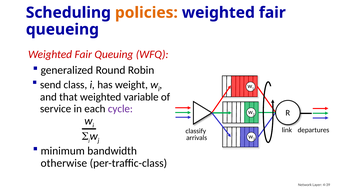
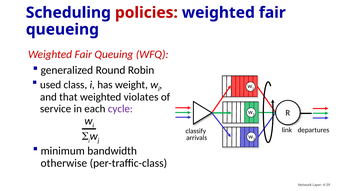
policies colour: orange -> red (146, 13)
send: send -> used (51, 85)
variable: variable -> violates (141, 97)
